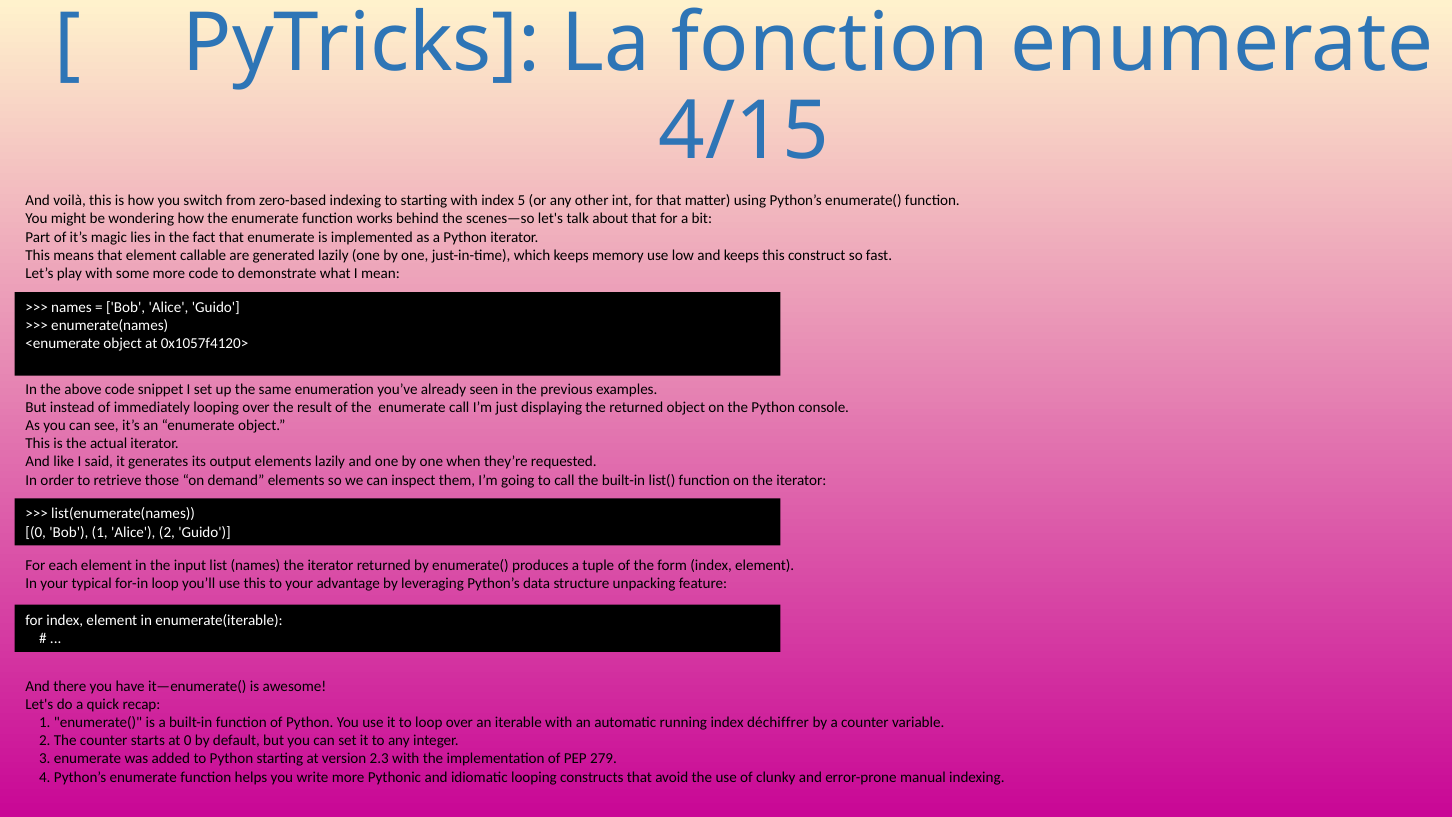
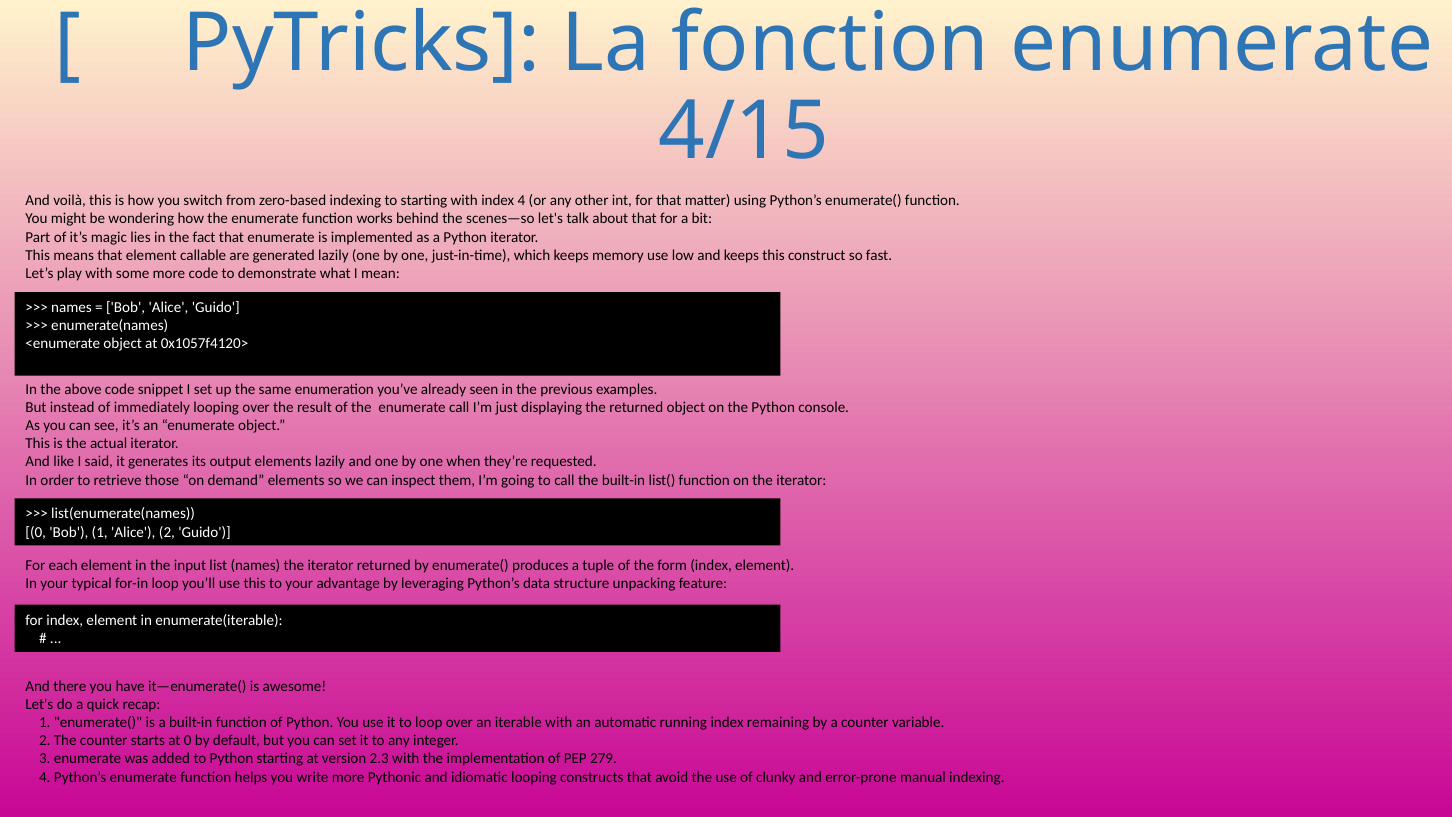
index 5: 5 -> 4 (522, 201)
déchiffrer: déchiffrer -> remaining (778, 722)
